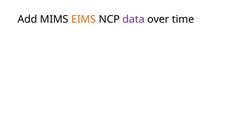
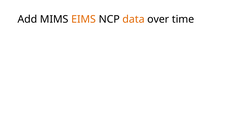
data colour: purple -> orange (134, 19)
